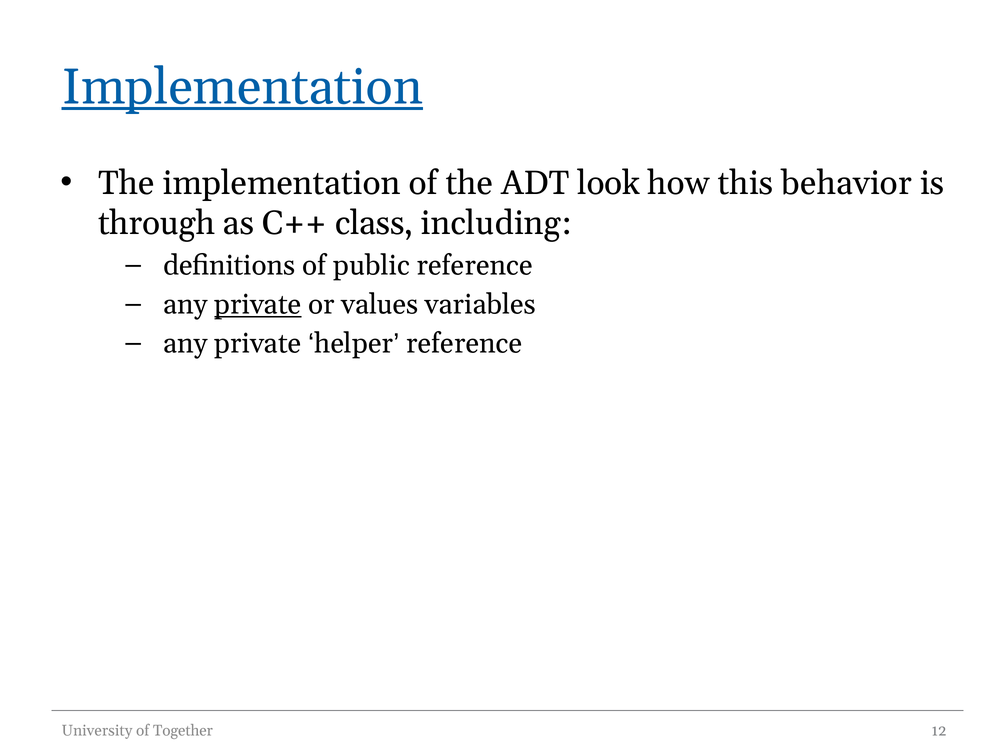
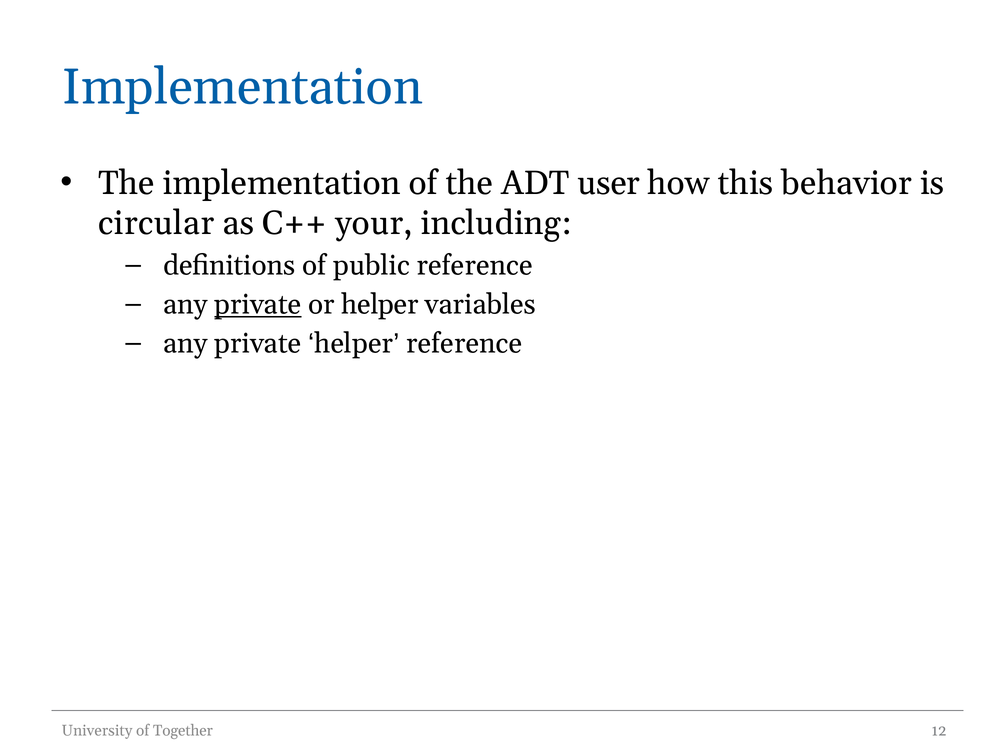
Implementation underline: present -> none (242, 87)
look: look -> user (609, 183)
through: through -> circular (156, 223)
class: class -> your (374, 223)
or values: values -> helper (380, 305)
